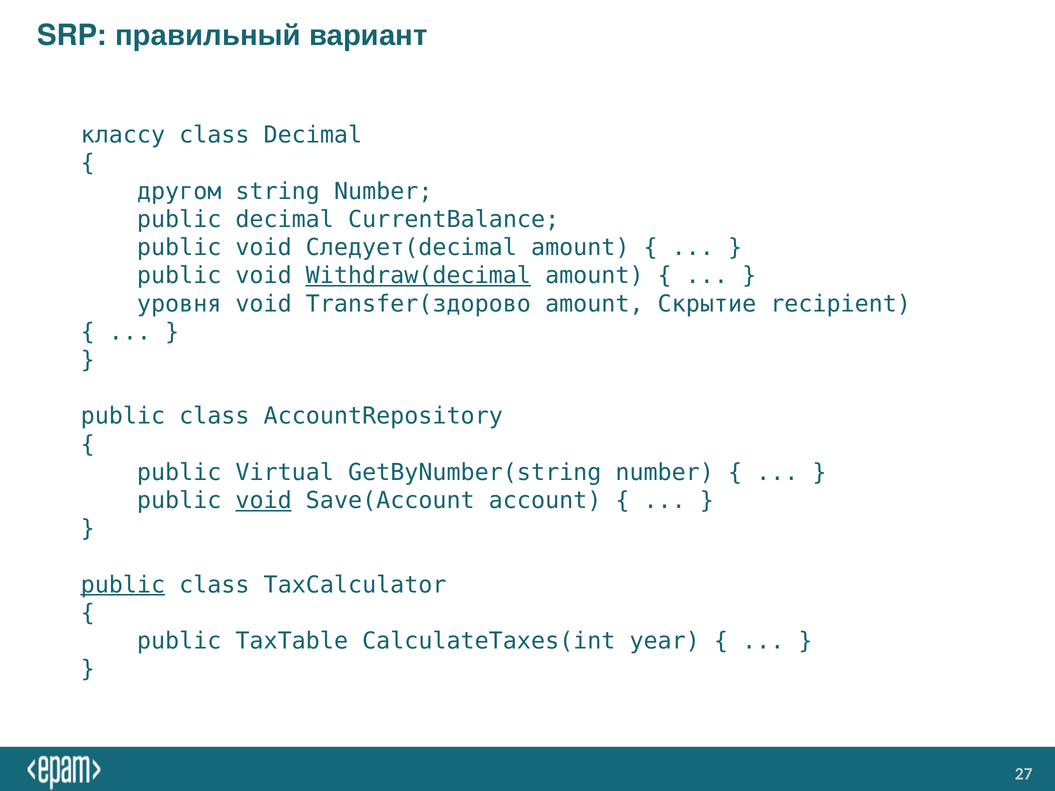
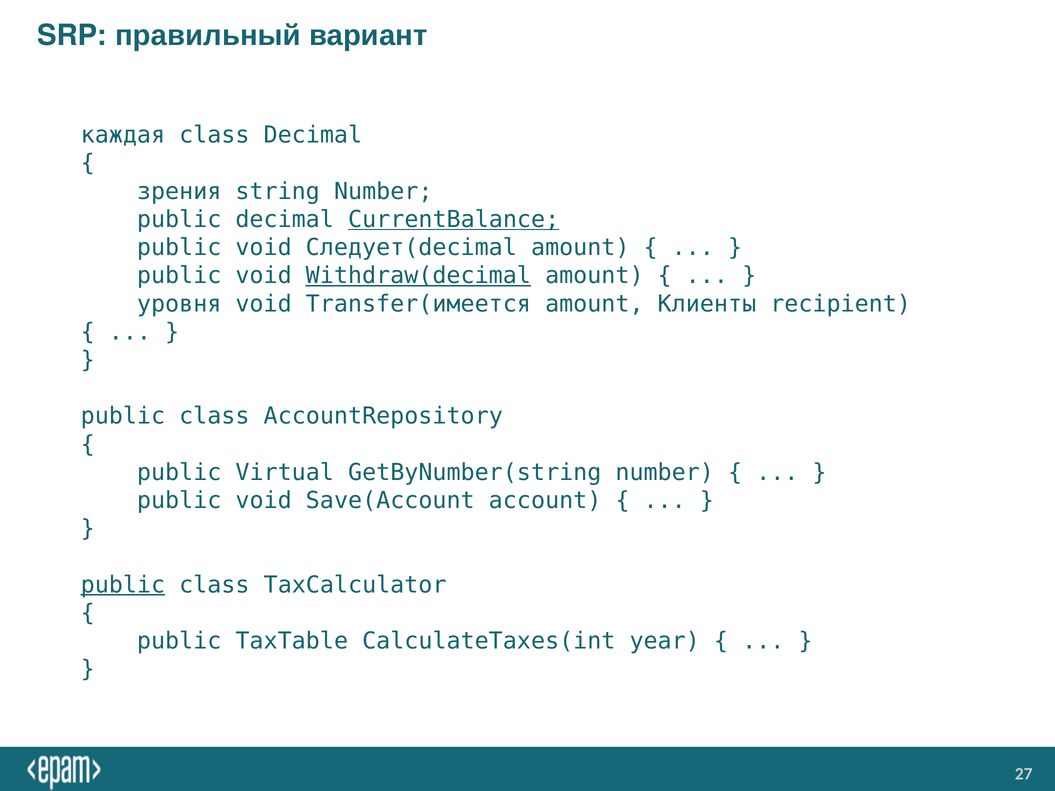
классу: классу -> каждая (123, 135)
другом: другом -> зрения (179, 191)
CurrentBalance underline: none -> present (454, 220)
Transfer(здорово: Transfer(здорово -> Transfer(имеется (418, 304)
Скрытие: Скрытие -> Клиенты (707, 304)
void underline: present -> none (264, 501)
